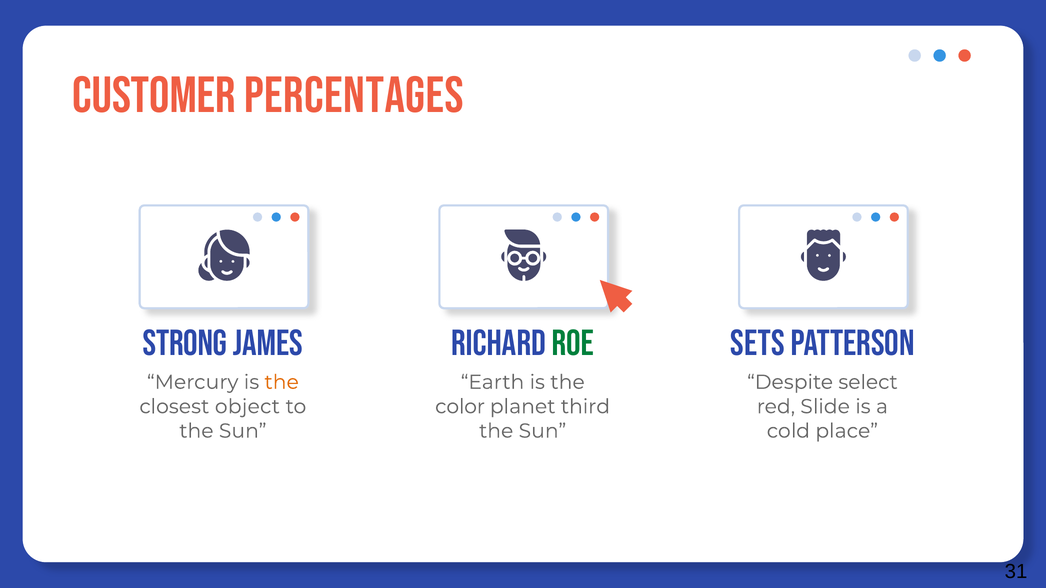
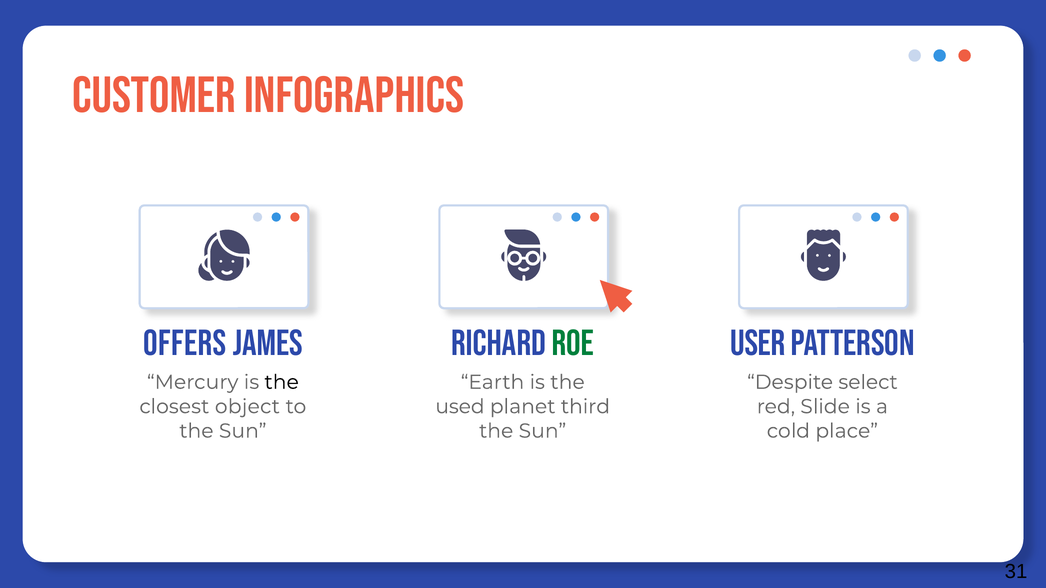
PERCENTAGES: PERCENTAGES -> INFOGRAPHICS (354, 95)
STRONG: STRONG -> OFFERS (185, 343)
SETS: SETS -> USER (758, 343)
the colour: orange -> black (282, 382)
color: color -> used (460, 407)
